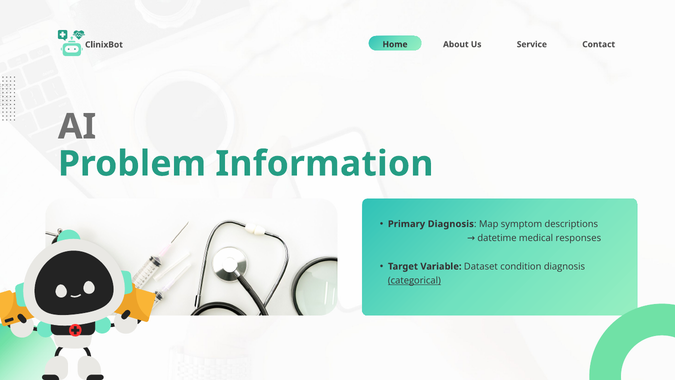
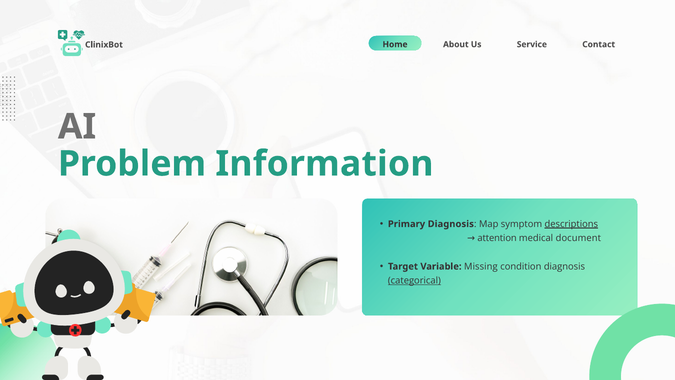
descriptions underline: none -> present (571, 224)
datetime: datetime -> attention (497, 238)
responses: responses -> document (578, 238)
Dataset: Dataset -> Missing (481, 266)
